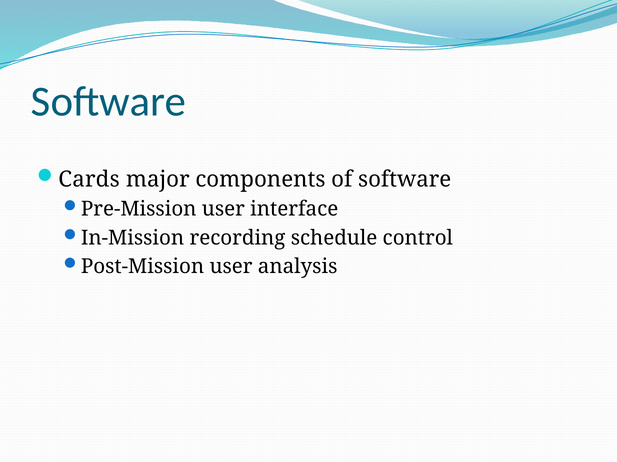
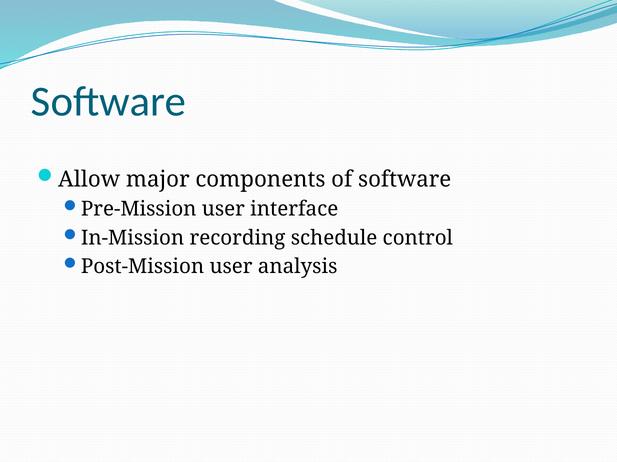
Cards: Cards -> Allow (89, 180)
